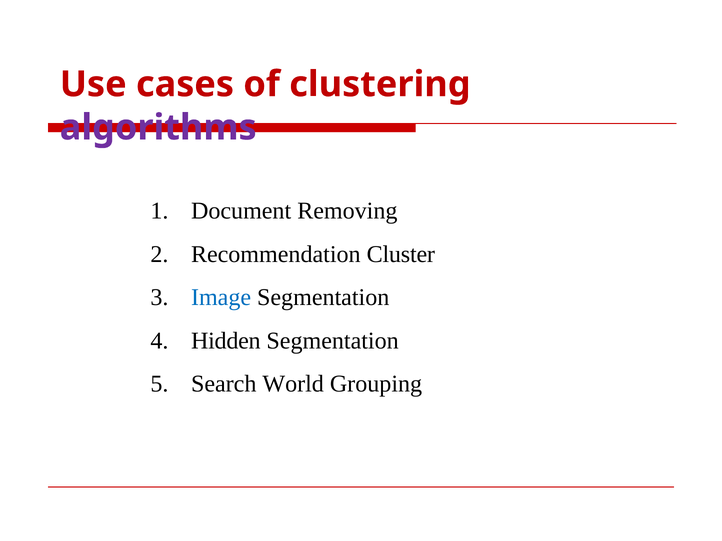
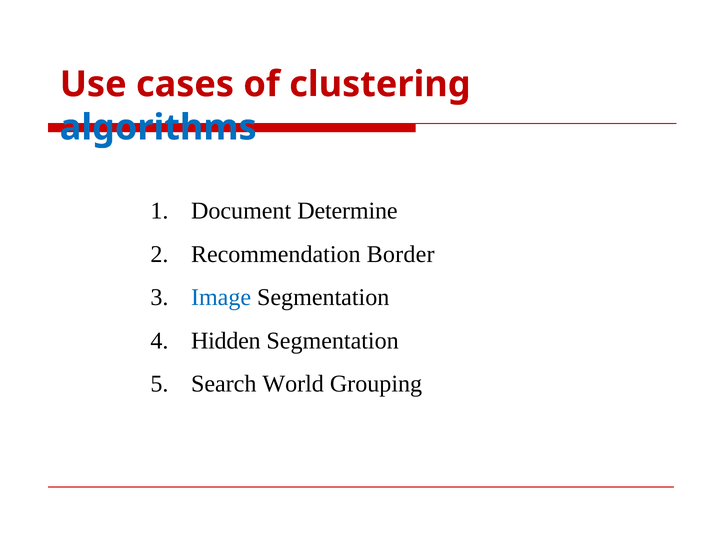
algorithms colour: purple -> blue (158, 128)
Removing: Removing -> Determine (347, 211)
Cluster: Cluster -> Border (401, 254)
